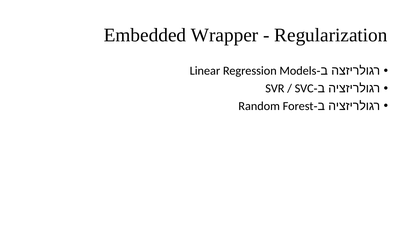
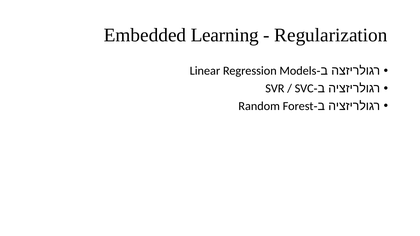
Wrapper: Wrapper -> Learning (225, 35)
